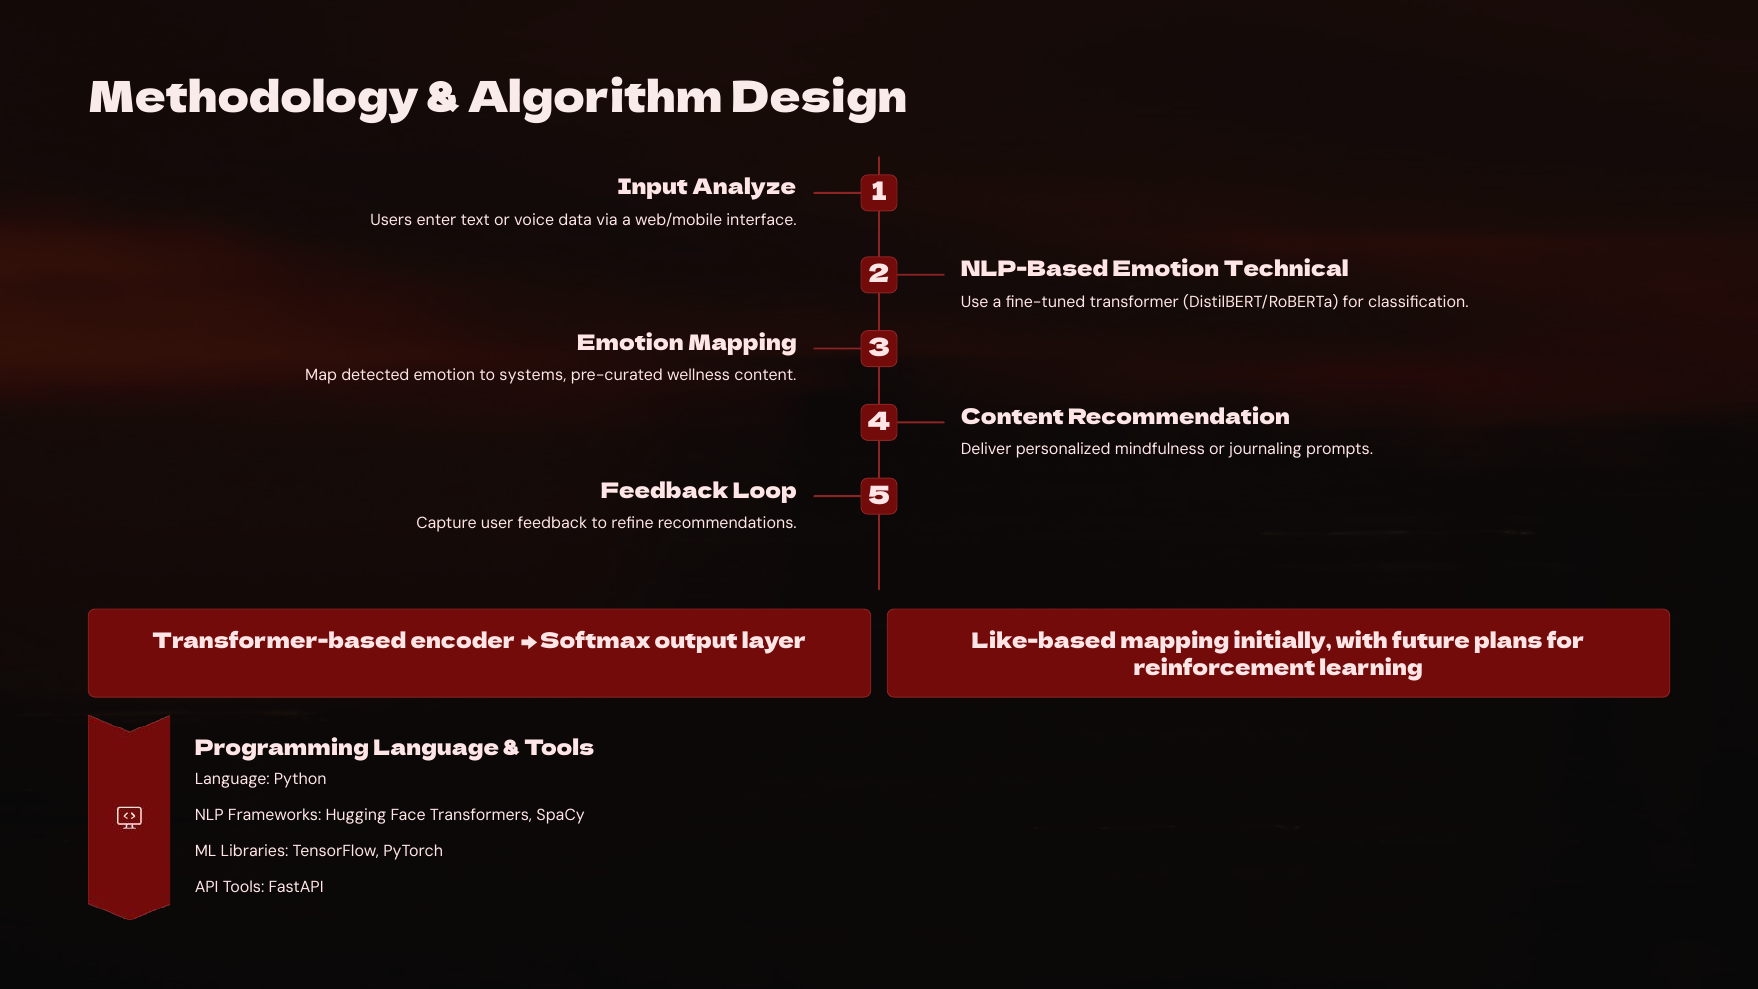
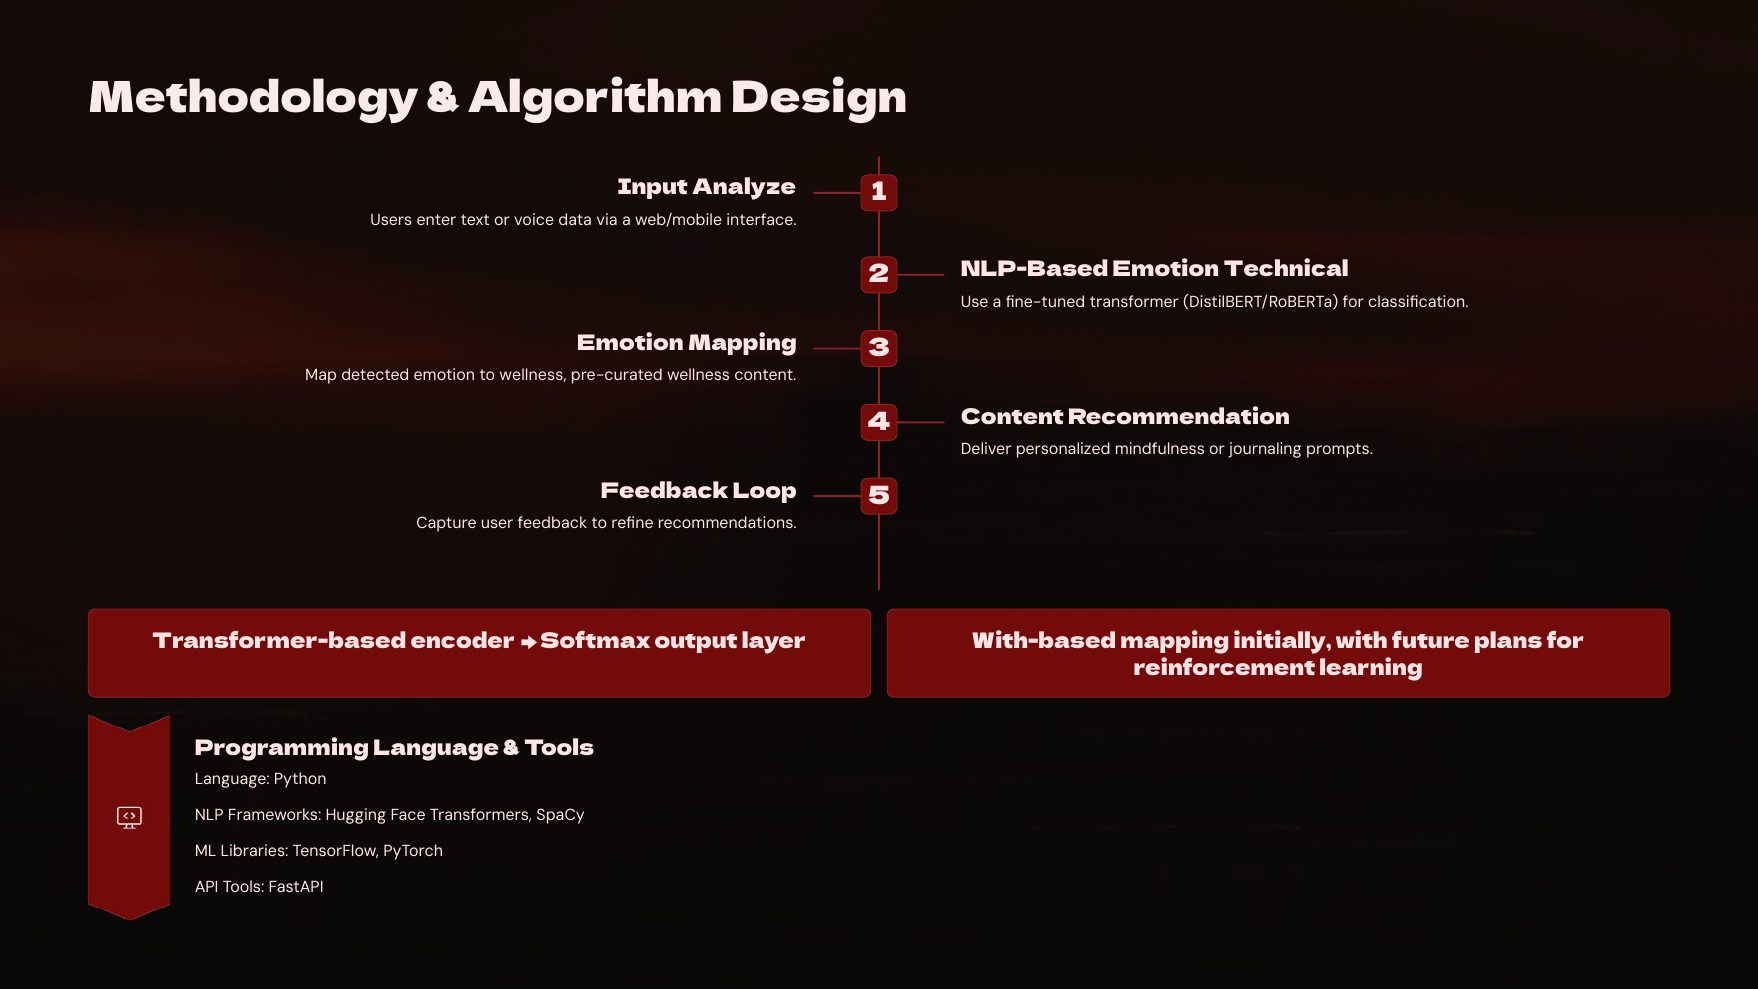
to systems: systems -> wellness (533, 375)
Like-based: Like-based -> With-based (1044, 641)
